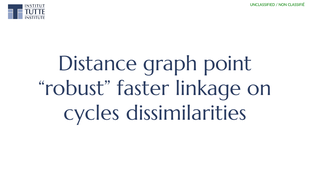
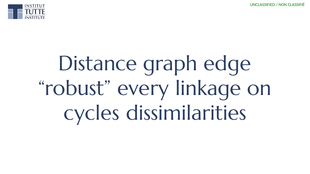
point: point -> edge (227, 64)
faster: faster -> every (143, 89)
